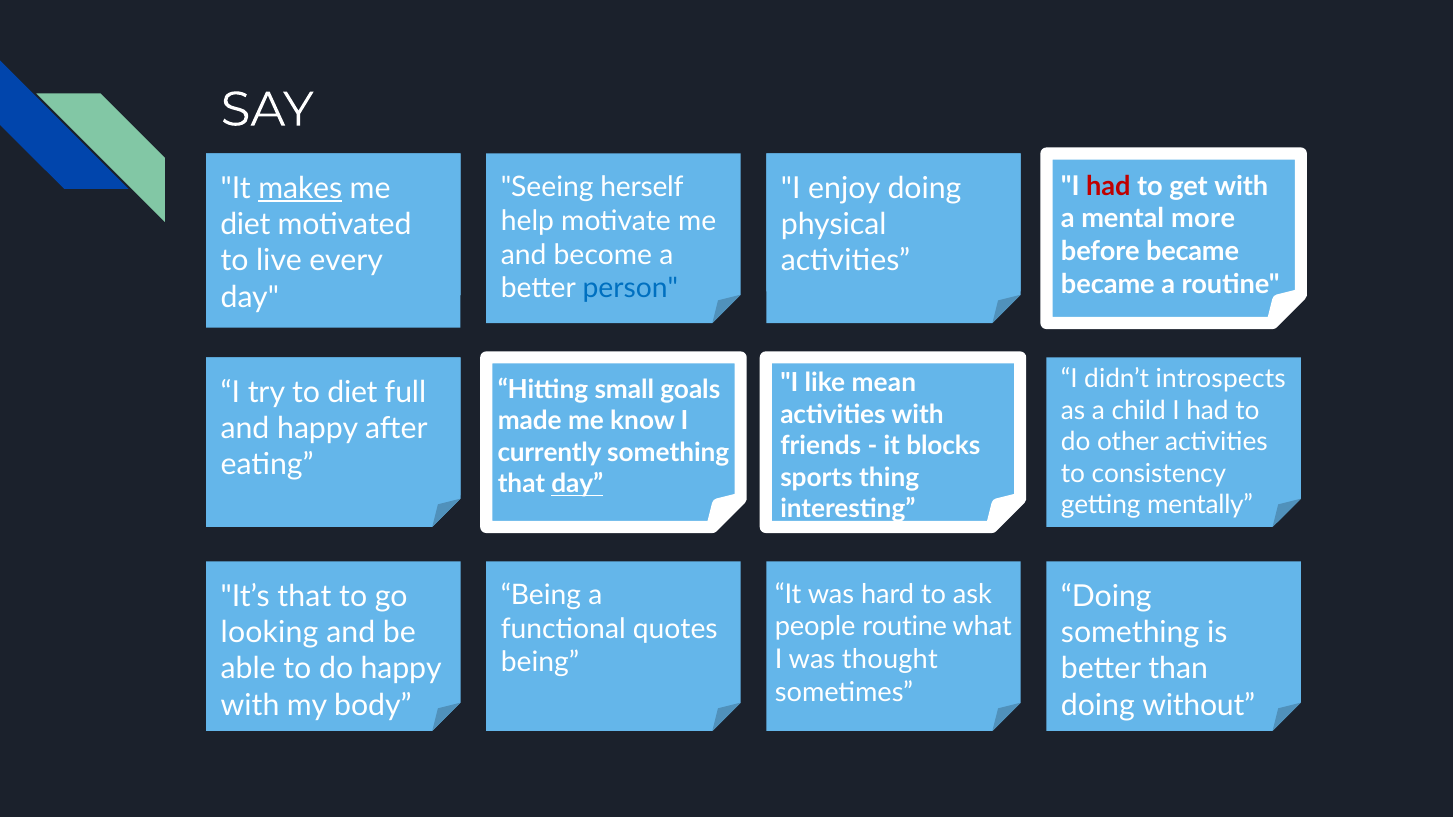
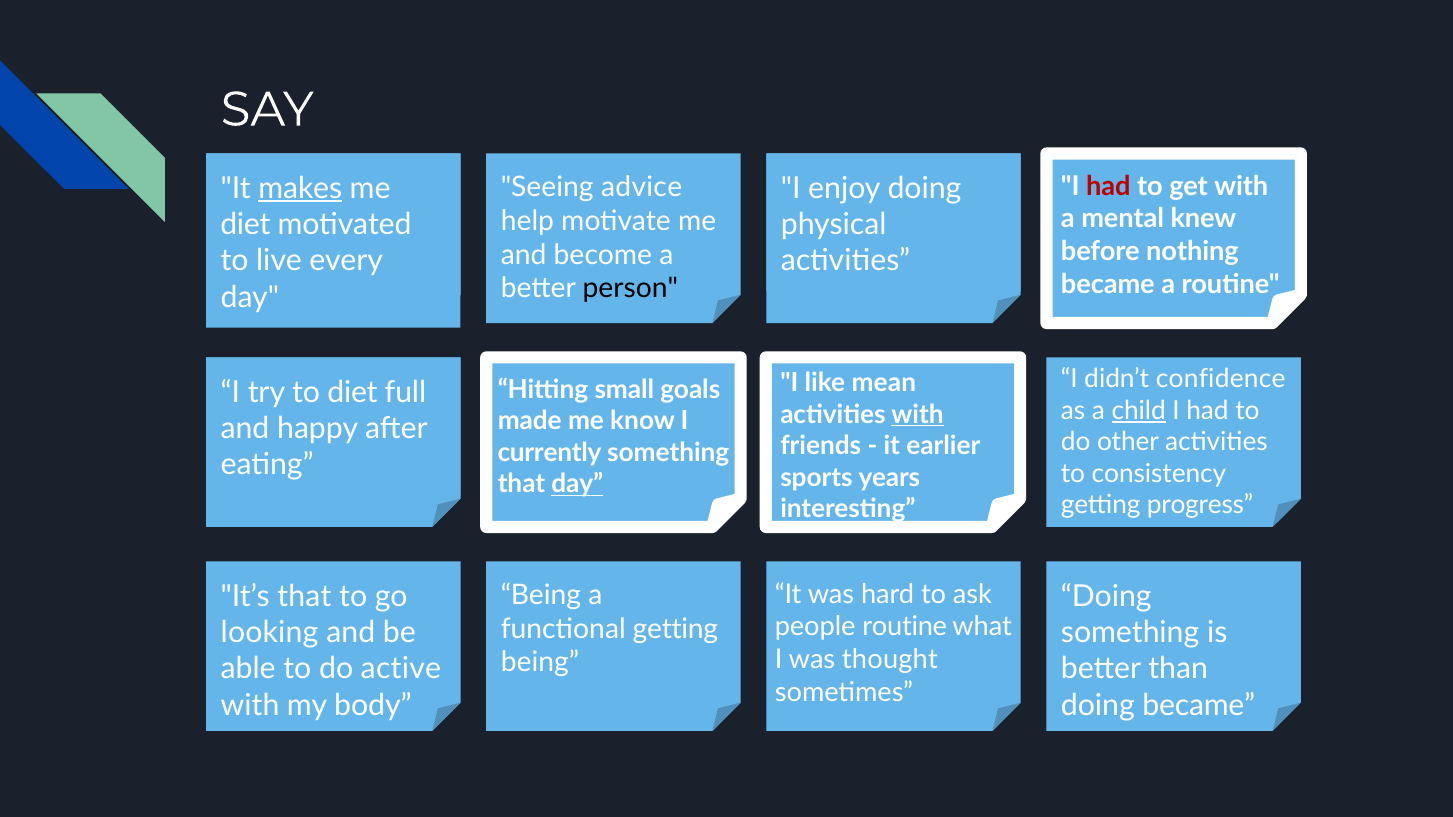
herself: herself -> advice (642, 187)
more: more -> knew (1203, 219)
before became: became -> nothing (1193, 252)
person colour: blue -> black (630, 289)
introspects: introspects -> confidence (1221, 379)
child underline: none -> present (1139, 411)
with underline: none -> present (918, 415)
blocks: blocks -> earlier (943, 446)
thing: thing -> years (889, 478)
mentally: mentally -> progress (1200, 506)
functional quotes: quotes -> getting (675, 629)
do happy: happy -> active (401, 669)
doing without: without -> became (1199, 705)
